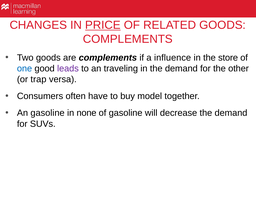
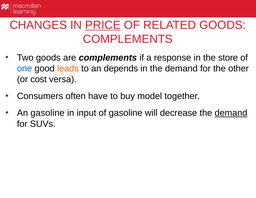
influence: influence -> response (173, 58)
leads colour: purple -> orange (68, 68)
traveling: traveling -> depends (121, 68)
trap: trap -> cost (39, 79)
none: none -> input (86, 113)
demand underline: none -> present (231, 113)
